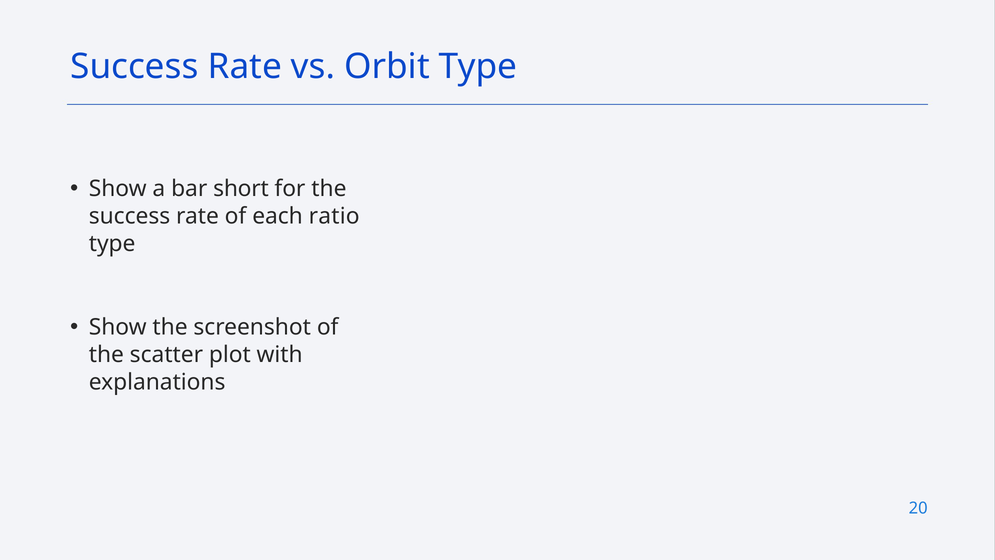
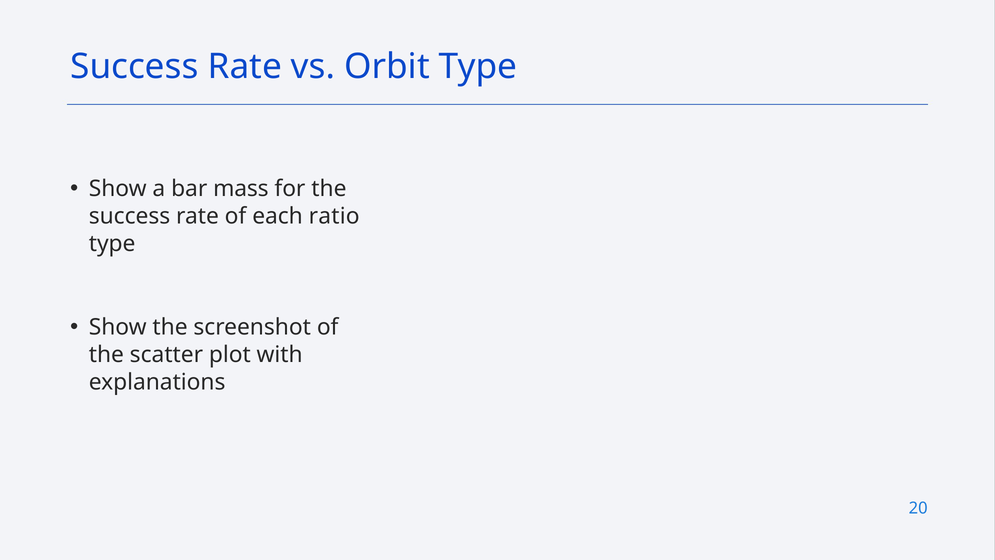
short: short -> mass (241, 189)
